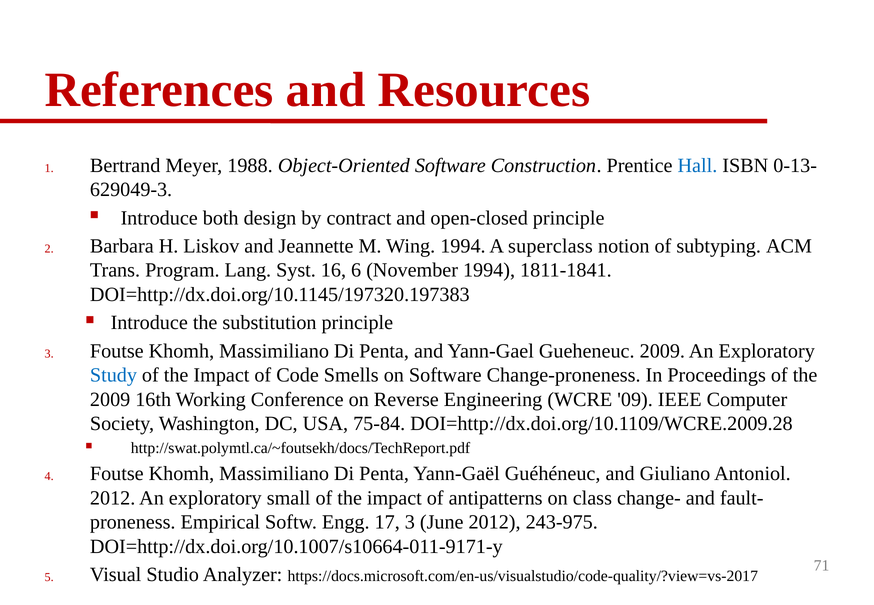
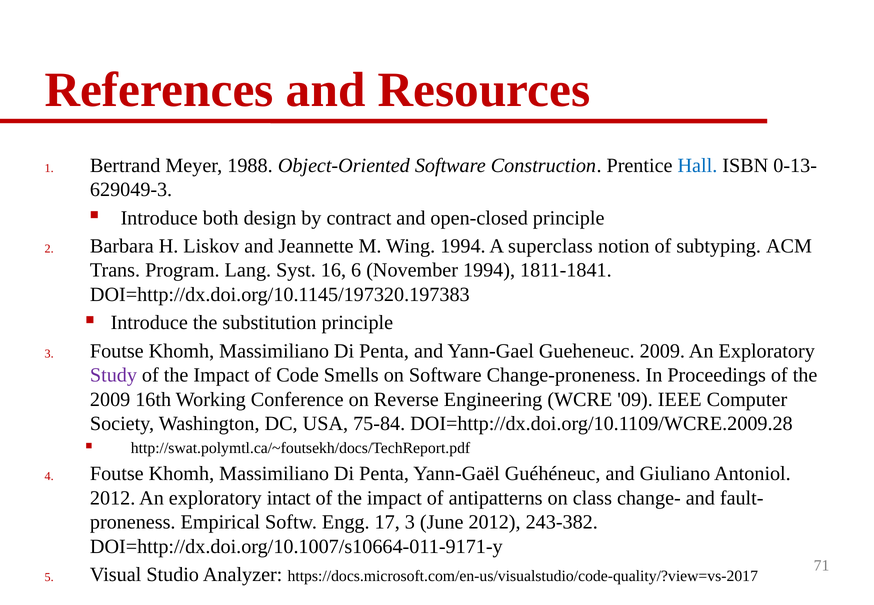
Study colour: blue -> purple (113, 375)
small: small -> intact (289, 498)
243-975: 243-975 -> 243-382 (562, 522)
